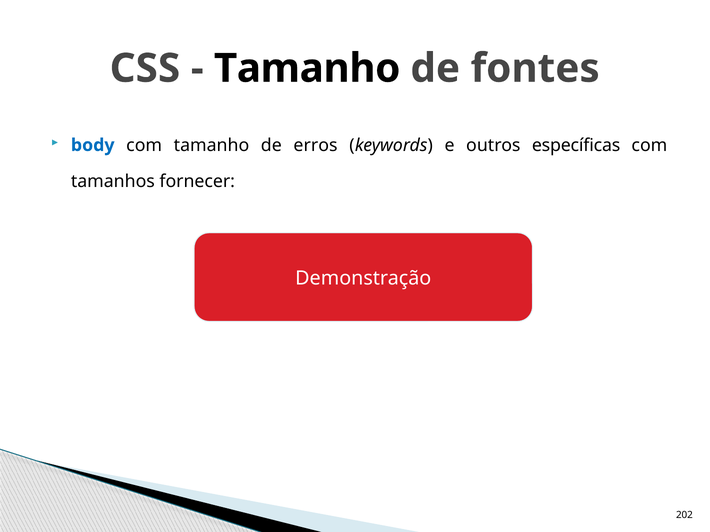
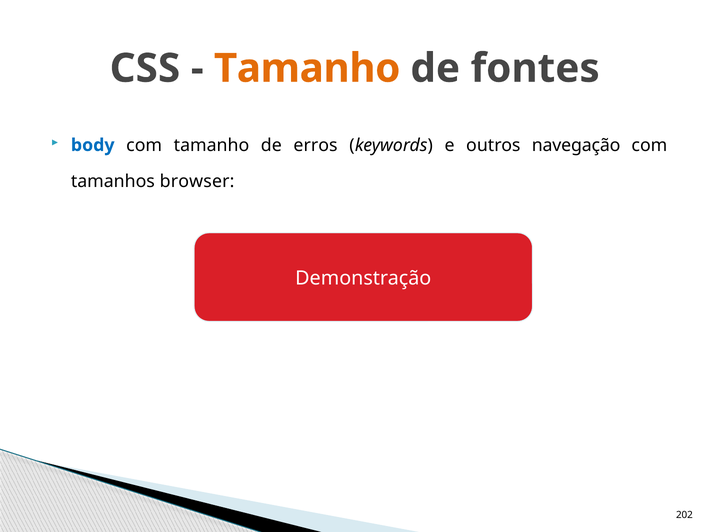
Tamanho colour: black -> orange (307, 69)
específicas: específicas -> navegação (576, 145)
fornecer: fornecer -> browser (197, 182)
